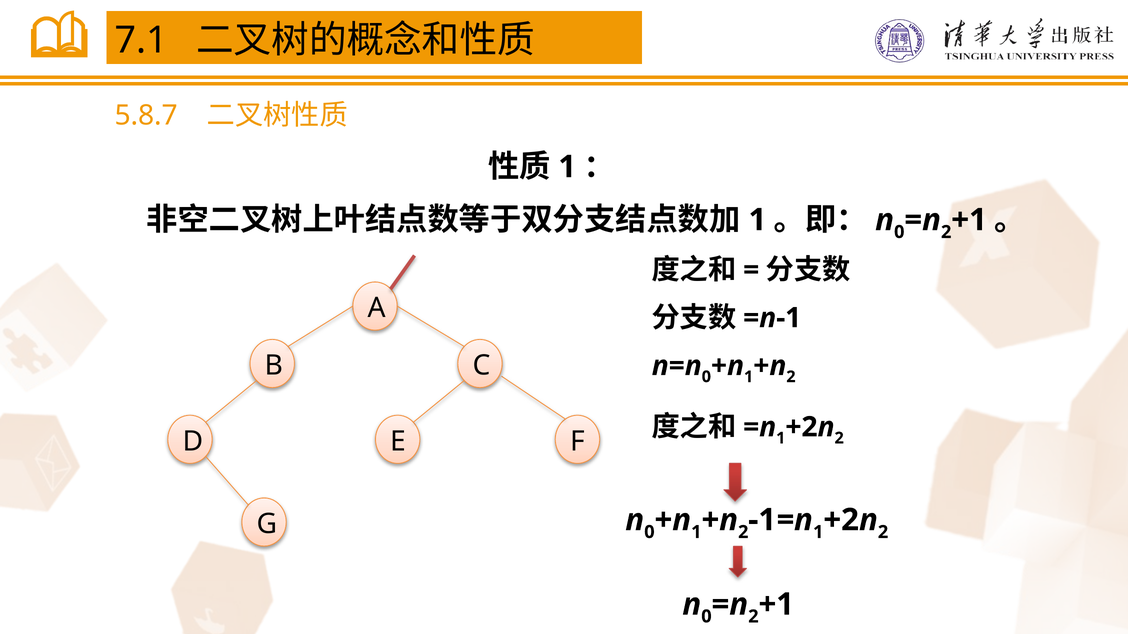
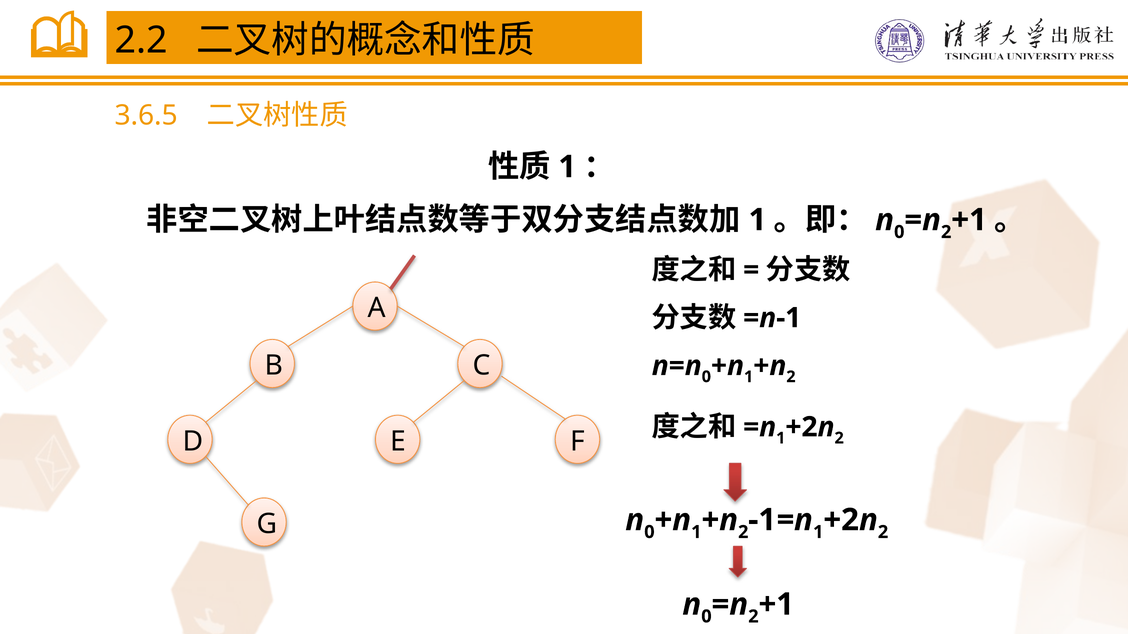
7.1: 7.1 -> 2.2 (141, 40)
5.8.7: 5.8.7 -> 3.6.5 (146, 115)
